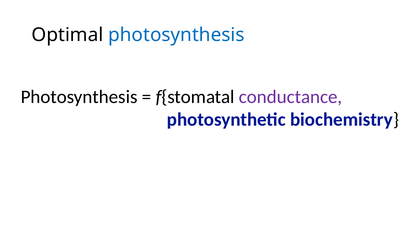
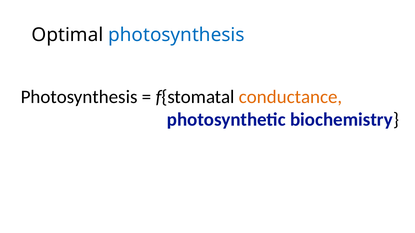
conductance colour: purple -> orange (291, 97)
